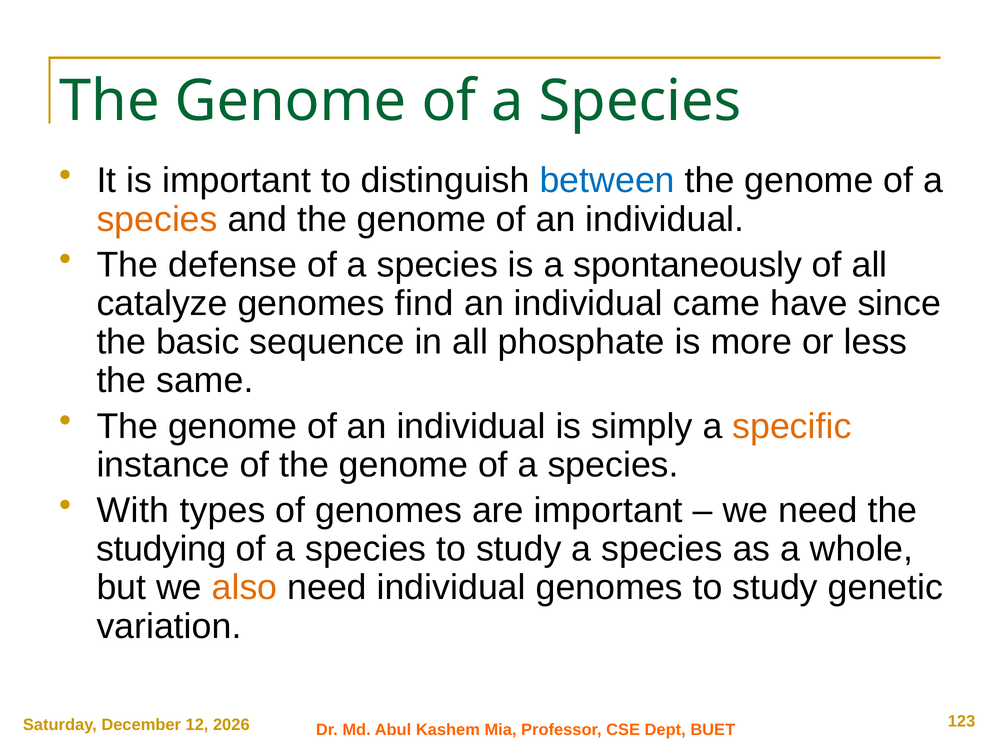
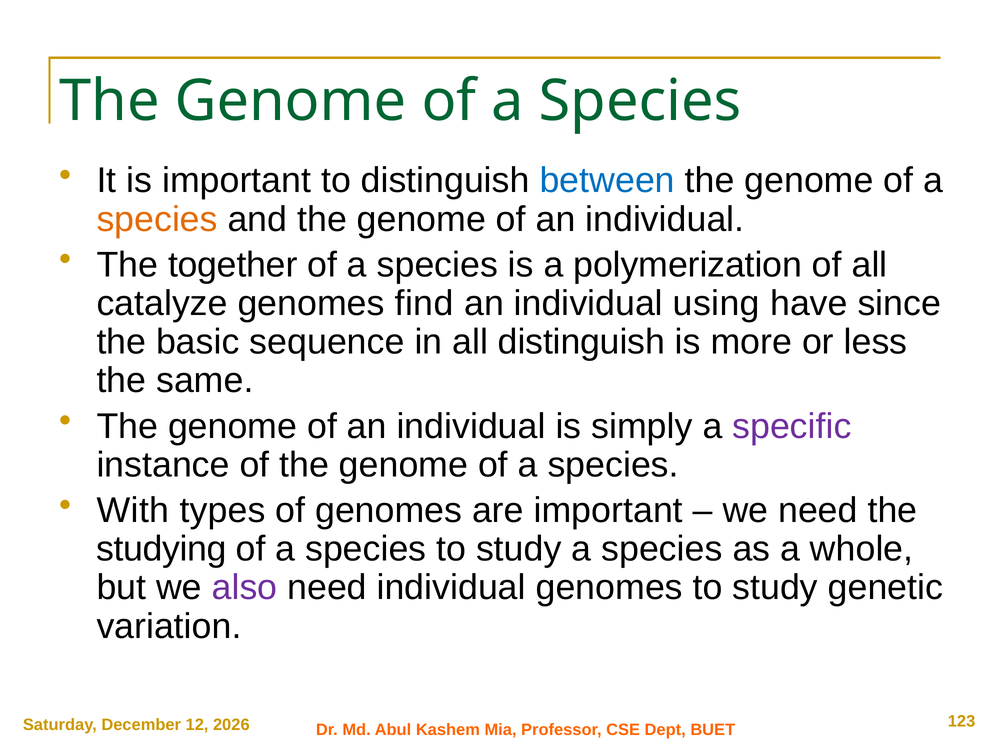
defense: defense -> together (233, 265)
spontaneously: spontaneously -> polymerization (688, 265)
came: came -> using (716, 304)
all phosphate: phosphate -> distinguish (581, 342)
specific colour: orange -> purple (792, 427)
also colour: orange -> purple (245, 588)
